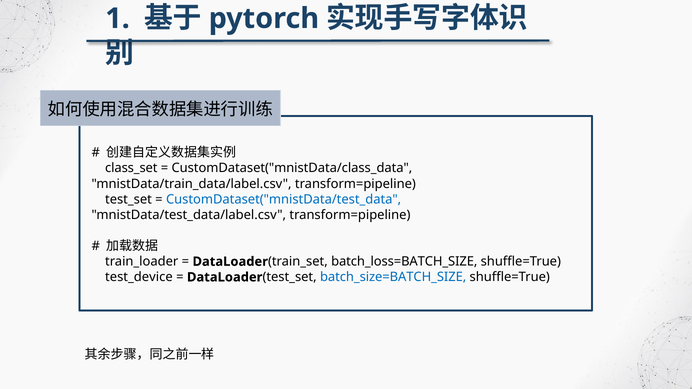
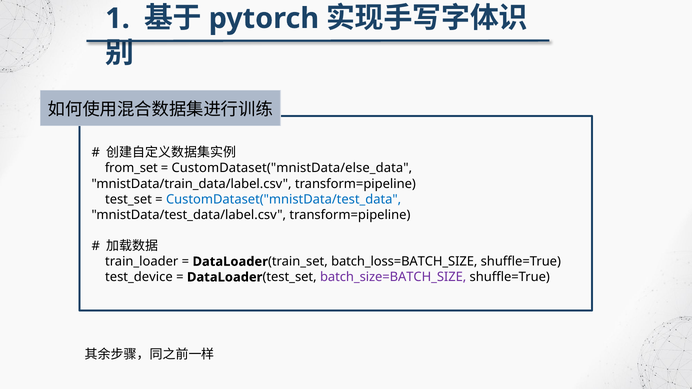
class_set: class_set -> from_set (131, 168)
CustomDataset("mnistData/class_data: CustomDataset("mnistData/class_data -> CustomDataset("mnistData/else_data (292, 168)
batch_size=BATCH_SIZE colour: blue -> purple (393, 277)
